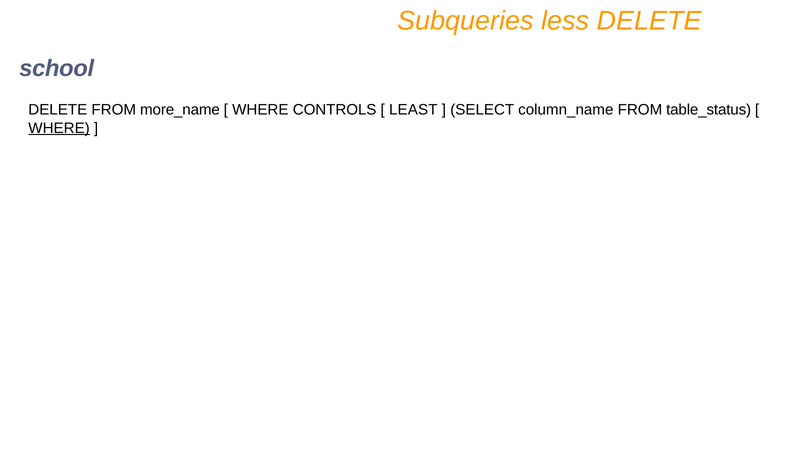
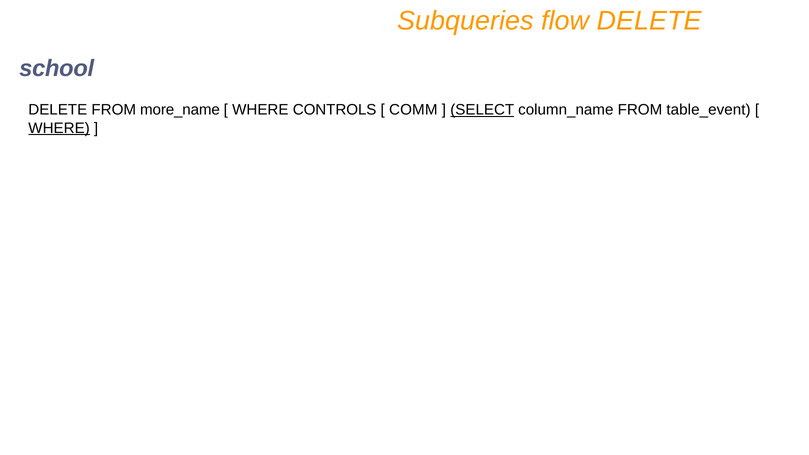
less: less -> flow (565, 21)
LEAST: LEAST -> COMM (413, 110)
SELECT underline: none -> present (482, 110)
table_status: table_status -> table_event (709, 110)
